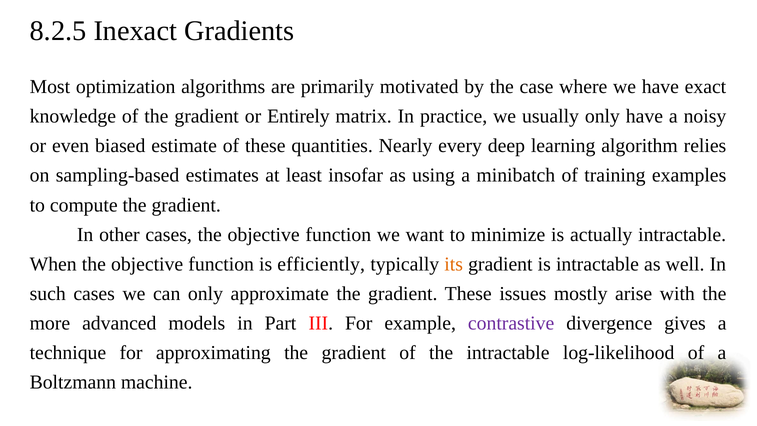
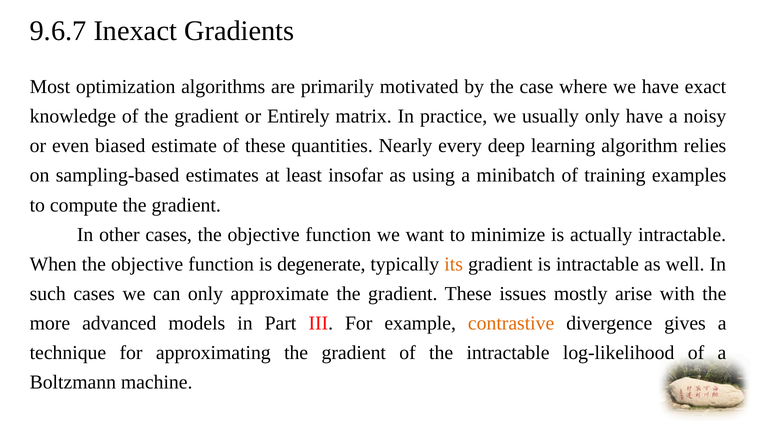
8.2.5: 8.2.5 -> 9.6.7 (58, 31)
efficiently: efficiently -> degenerate (321, 264)
contrastive colour: purple -> orange (511, 323)
